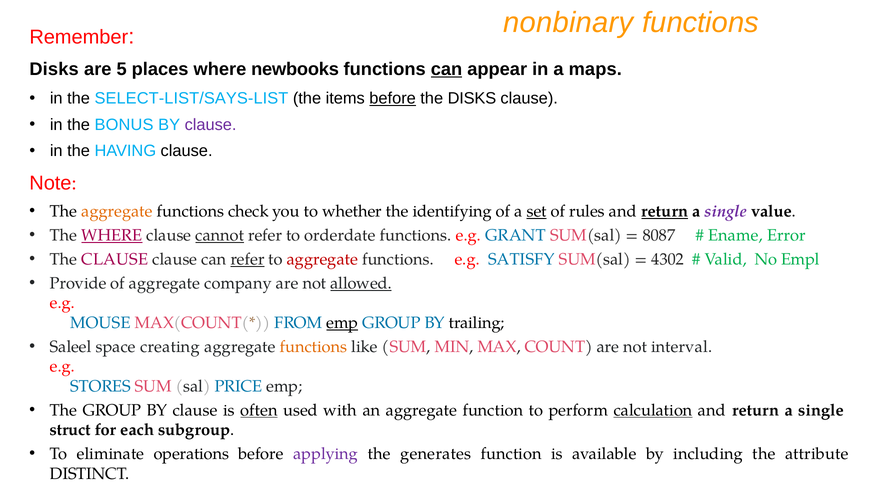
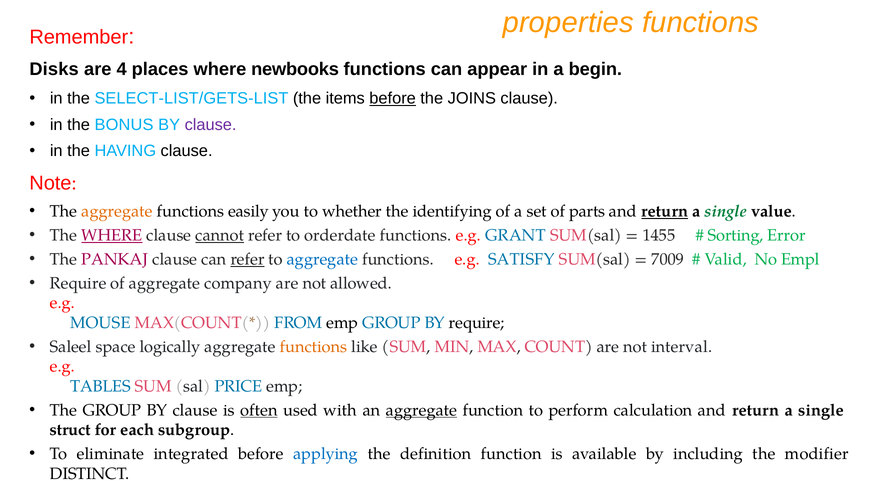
nonbinary: nonbinary -> properties (568, 23)
5: 5 -> 4 (122, 69)
can underline: present -> none (447, 69)
maps: maps -> begin (595, 69)
SELECT-LIST/SAYS-LIST: SELECT-LIST/SAYS-LIST -> SELECT-LIST/GETS-LIST (191, 99)
the DISKS: DISKS -> JOINS (472, 99)
check: check -> easily (249, 211)
set underline: present -> none (537, 211)
rules: rules -> parts (587, 211)
single colour: purple -> green (726, 211)
8087: 8087 -> 1455 (659, 235)
Ename: Ename -> Sorting (736, 235)
The CLAUSE: CLAUSE -> PANKAJ (115, 259)
aggregate colour: red -> blue (322, 259)
4302: 4302 -> 7009 (668, 259)
Provide: Provide -> Require (78, 283)
allowed underline: present -> none (361, 283)
emp underline: present -> none (342, 323)
BY trailing: trailing -> require (477, 323)
creating: creating -> logically (170, 347)
STORES: STORES -> TABLES (101, 386)
aggregate underline: none -> present (421, 410)
calculation underline: present -> none (653, 410)
operations: operations -> integrated (191, 454)
applying colour: purple -> blue (326, 454)
generates: generates -> definition (436, 454)
attribute: attribute -> modifier (817, 454)
